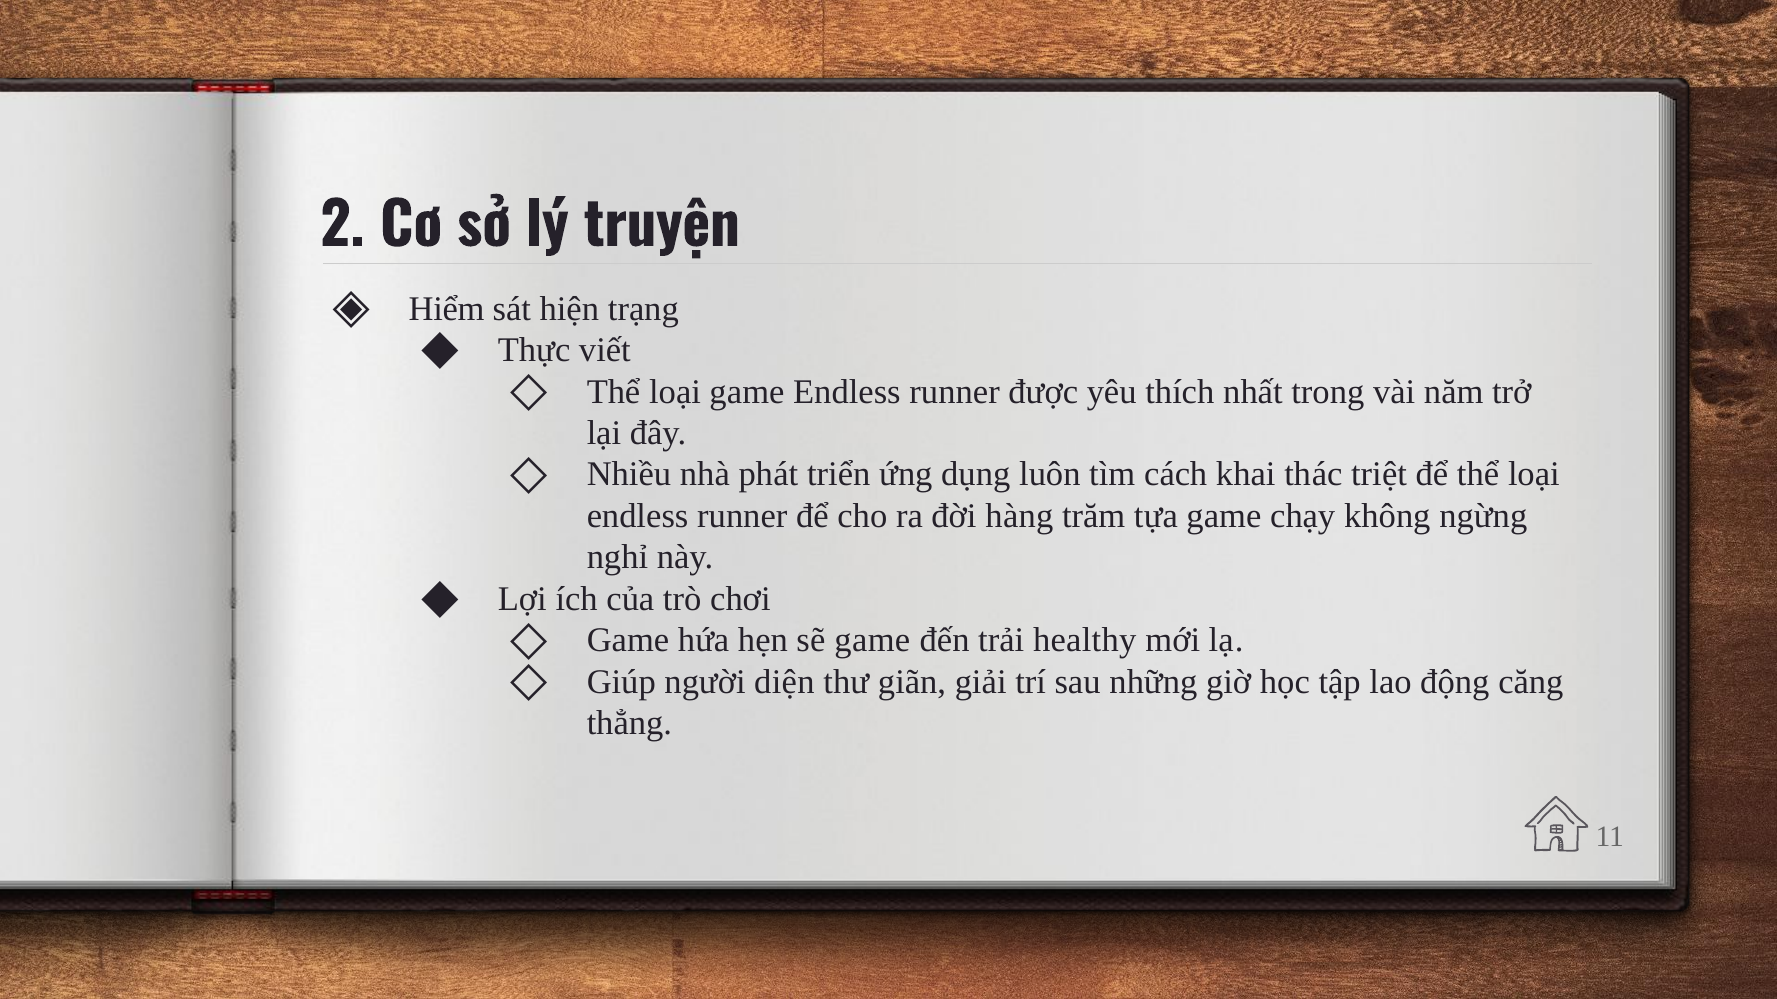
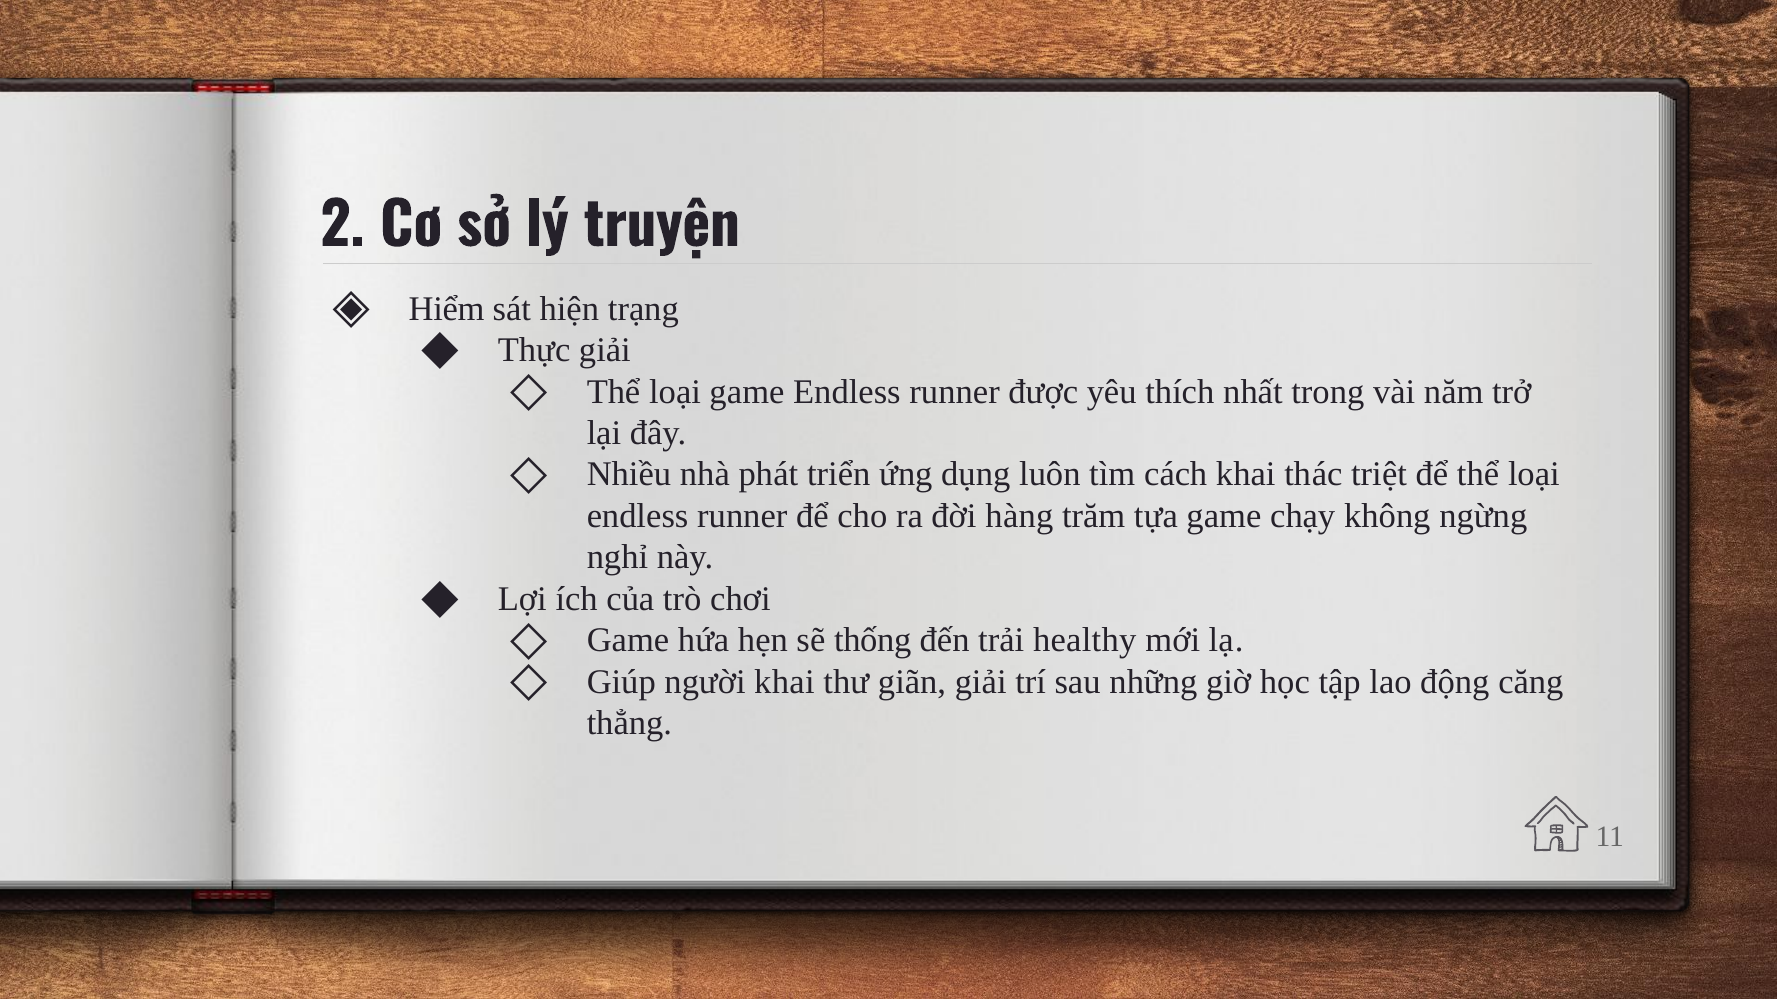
Thực viết: viết -> giải (605, 350)
sẽ game: game -> thống (873, 641)
người diện: diện -> khai (784, 682)
